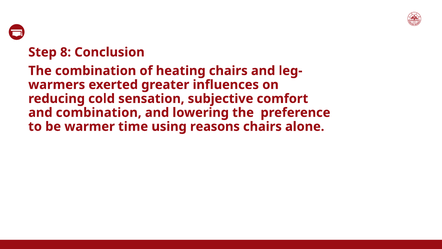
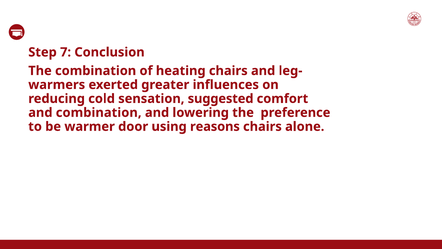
8: 8 -> 7 (66, 52)
subjective: subjective -> suggested (221, 99)
time: time -> door (133, 126)
